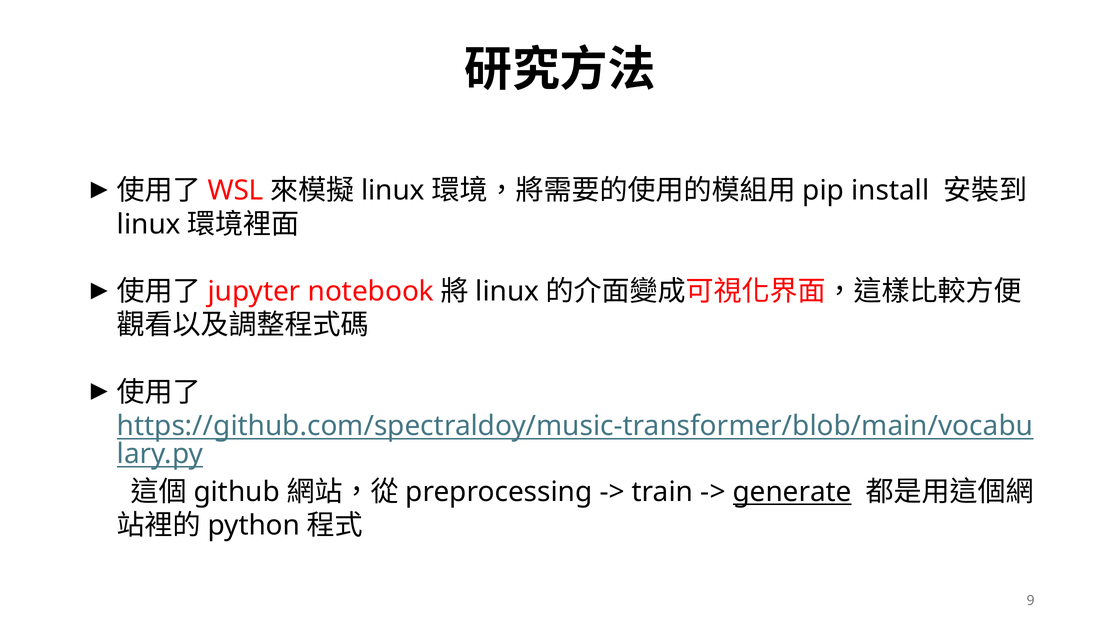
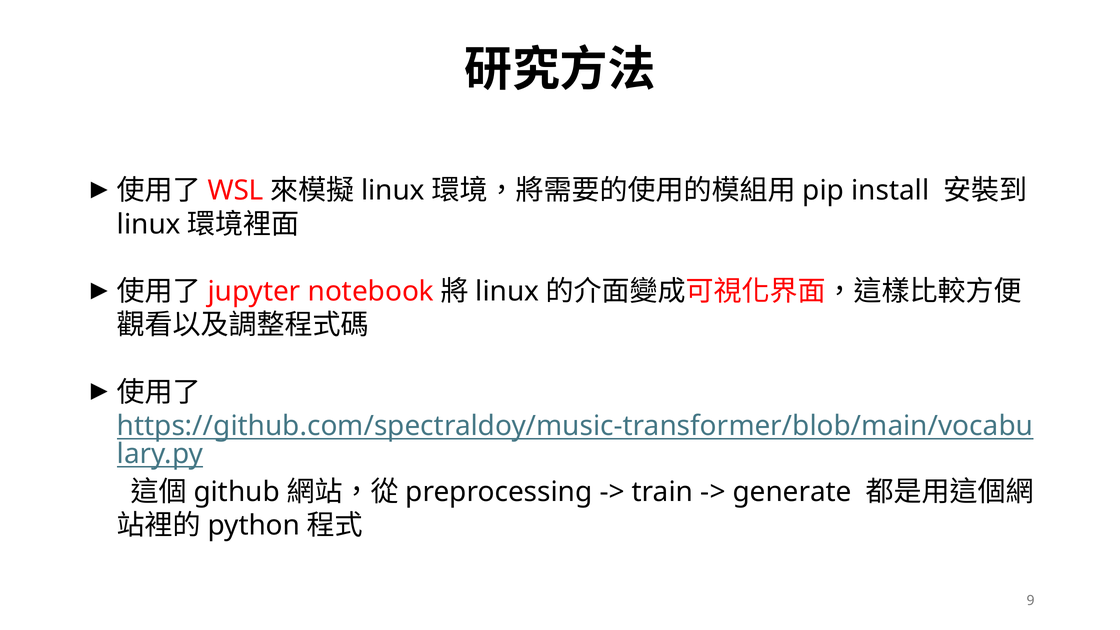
generate underline: present -> none (792, 492)
